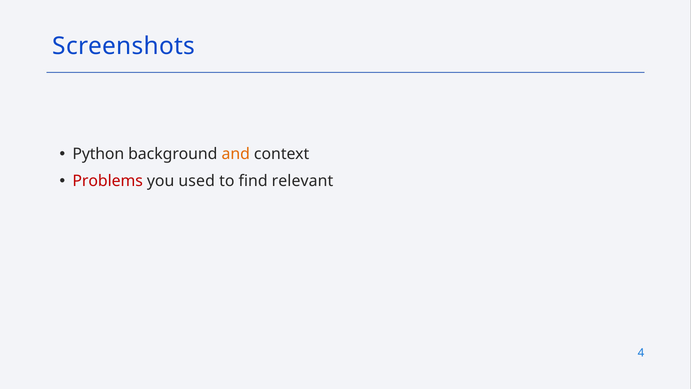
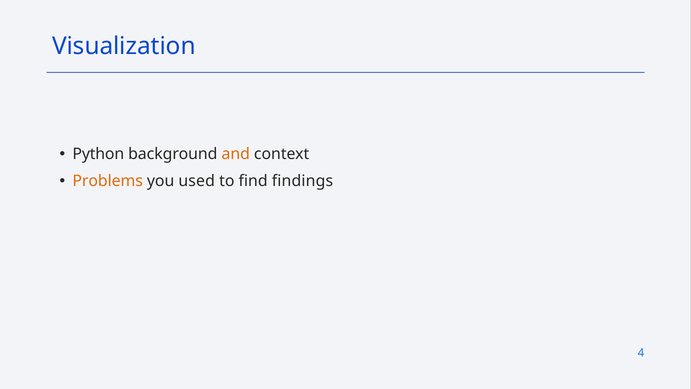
Screenshots: Screenshots -> Visualization (124, 46)
Problems colour: red -> orange (108, 181)
relevant: relevant -> findings (302, 181)
